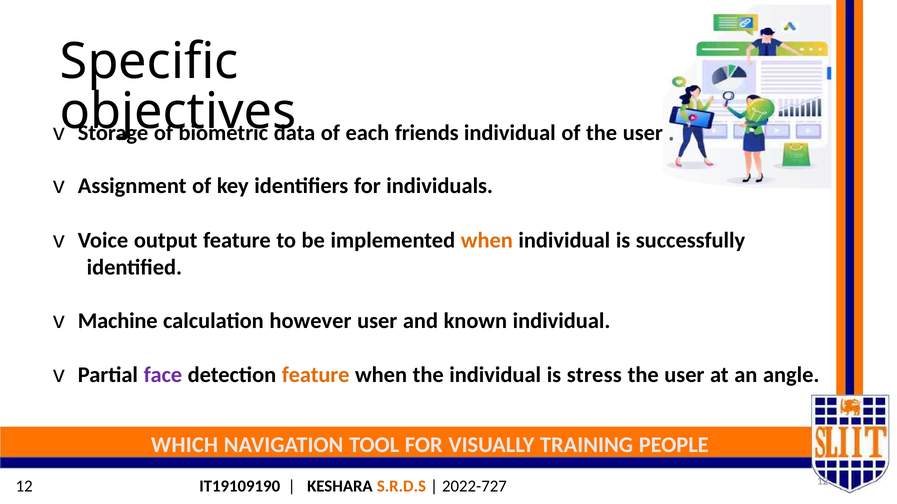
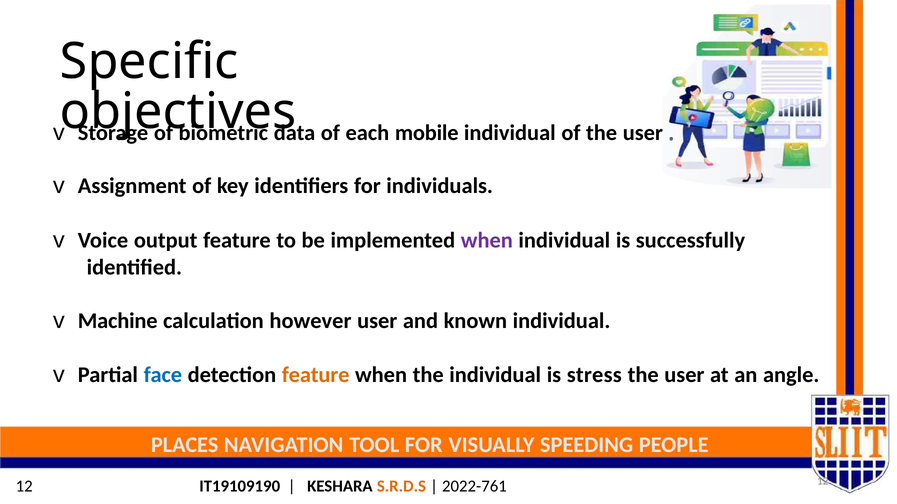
friends: friends -> mobile (427, 133)
when colour: orange -> purple (487, 241)
face colour: purple -> blue (163, 375)
WHICH: WHICH -> PLACES (185, 445)
TRAINING: TRAINING -> SPEEDING (587, 445)
2022-727: 2022-727 -> 2022-761 (474, 487)
